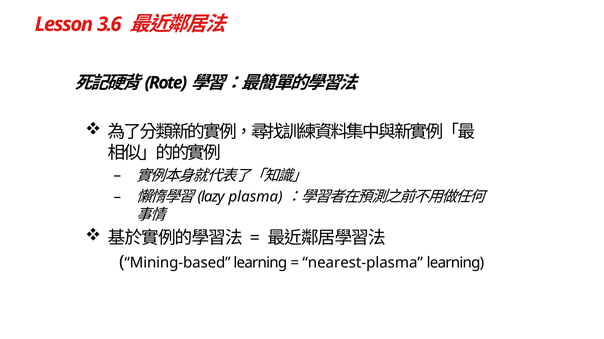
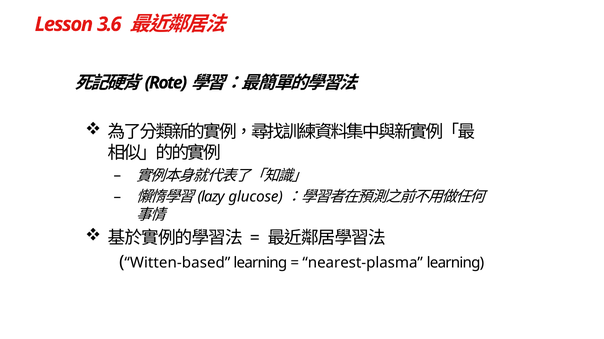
plasma: plasma -> glucose (256, 197)
Mining‐based: Mining‐based -> Witten‐based (177, 263)
